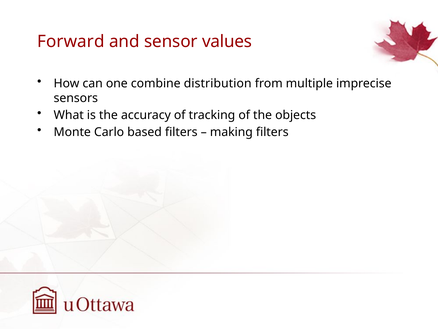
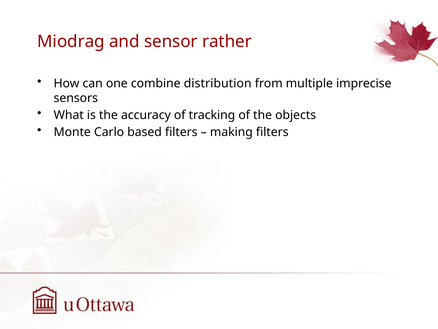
Forward: Forward -> Miodrag (71, 41)
values: values -> rather (227, 41)
